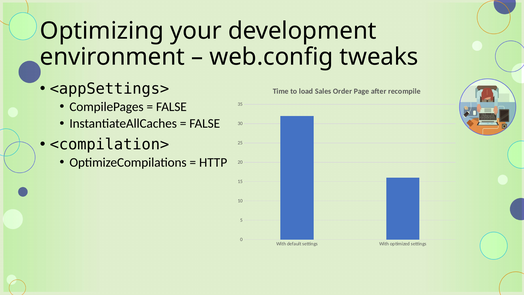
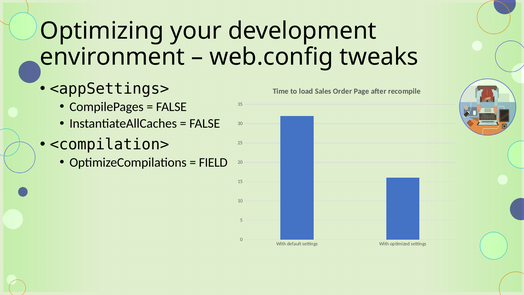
HTTP: HTTP -> FIELD (213, 162)
